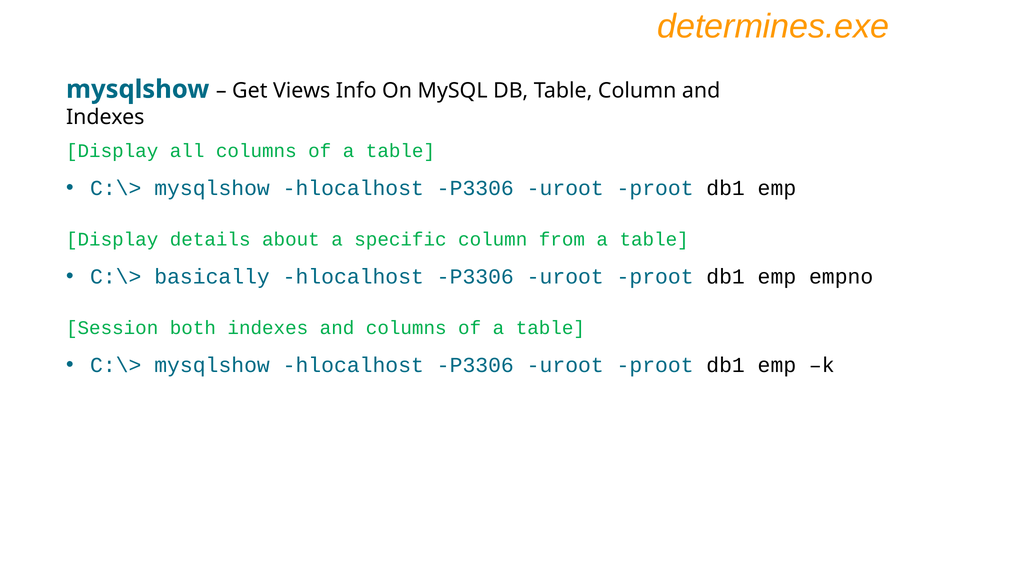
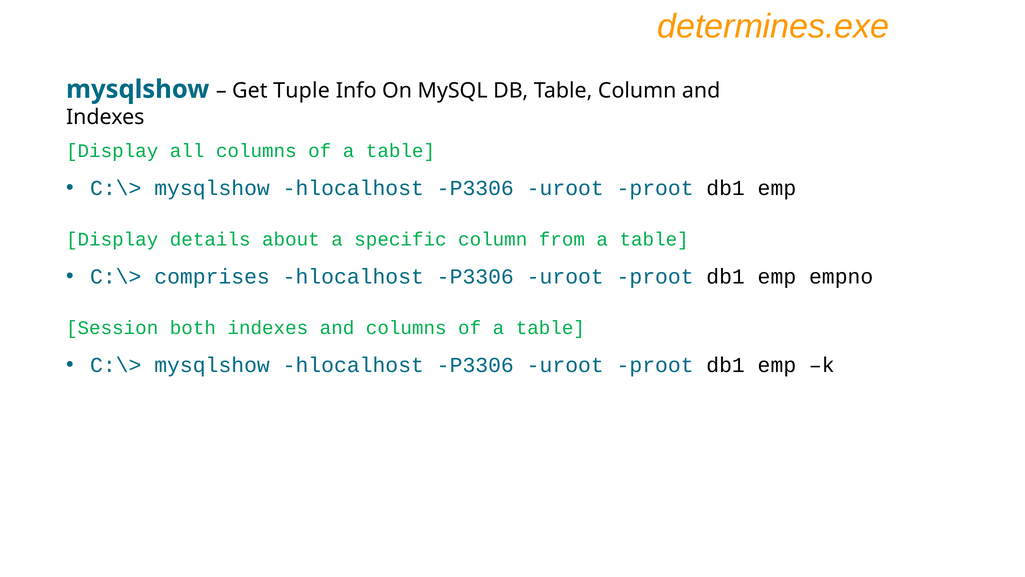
Views: Views -> Tuple (302, 91)
basically: basically -> comprises (212, 277)
